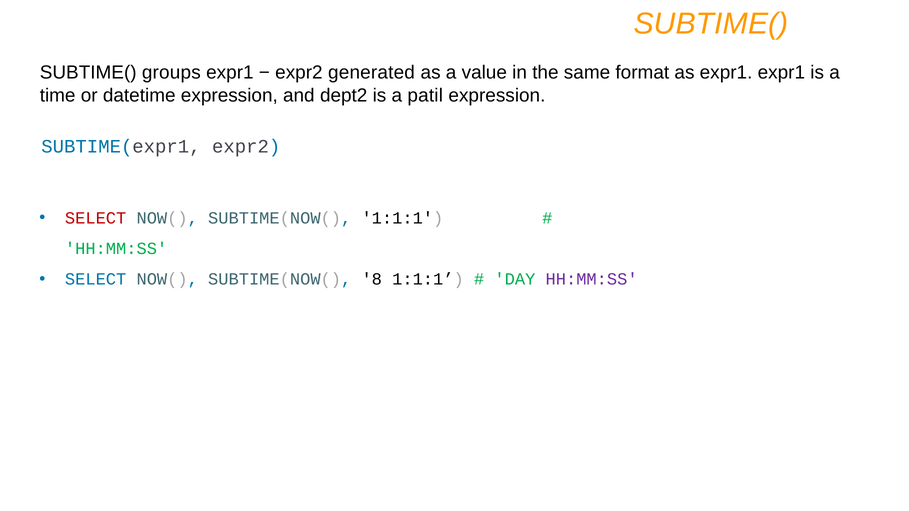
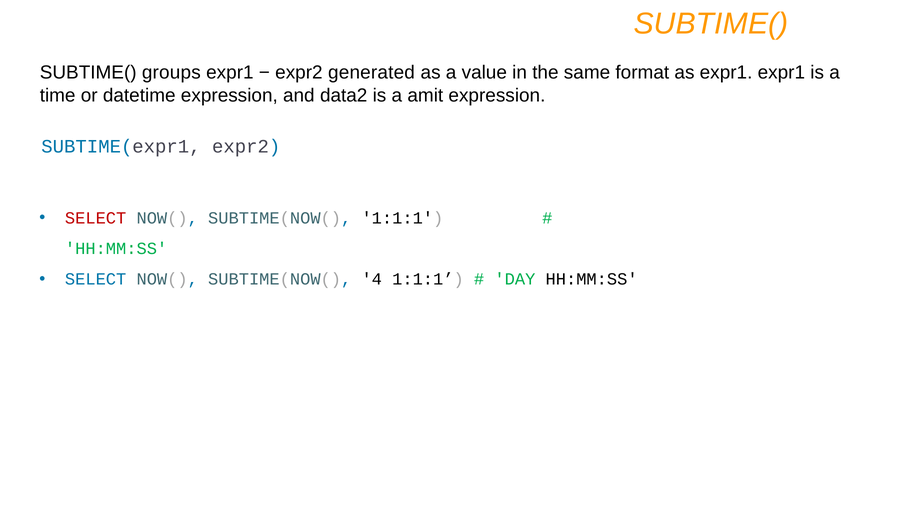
dept2: dept2 -> data2 (344, 95)
patil: patil -> amit (425, 95)
8: 8 -> 4 (372, 279)
HH:MM:SS colour: purple -> black (592, 279)
